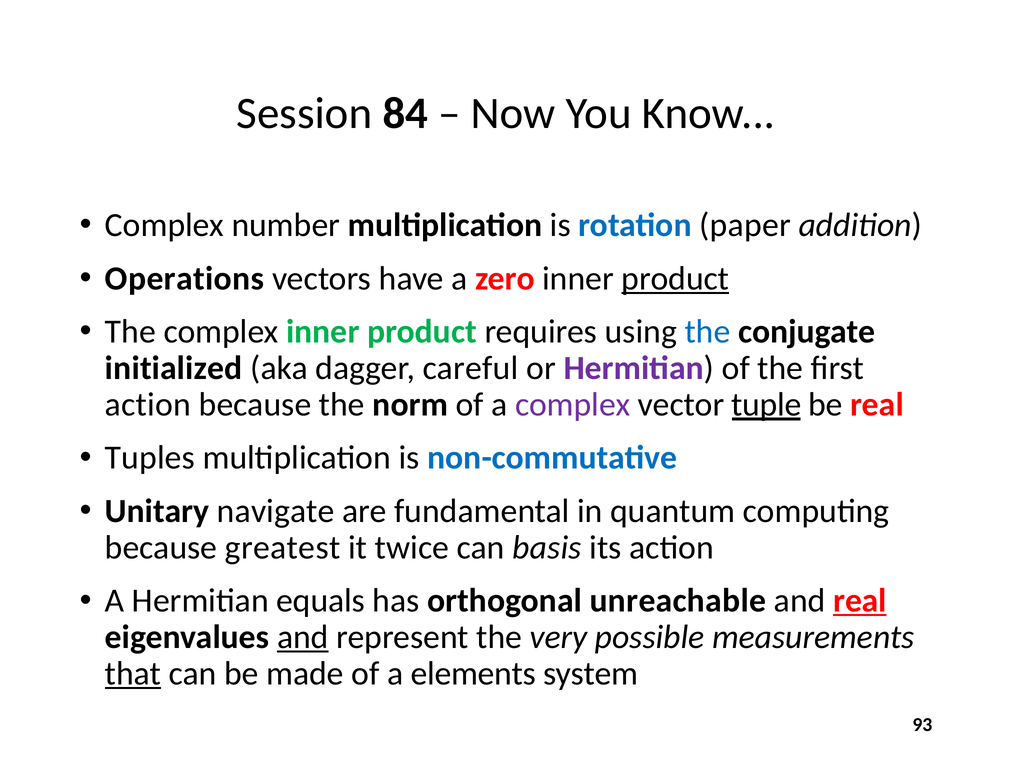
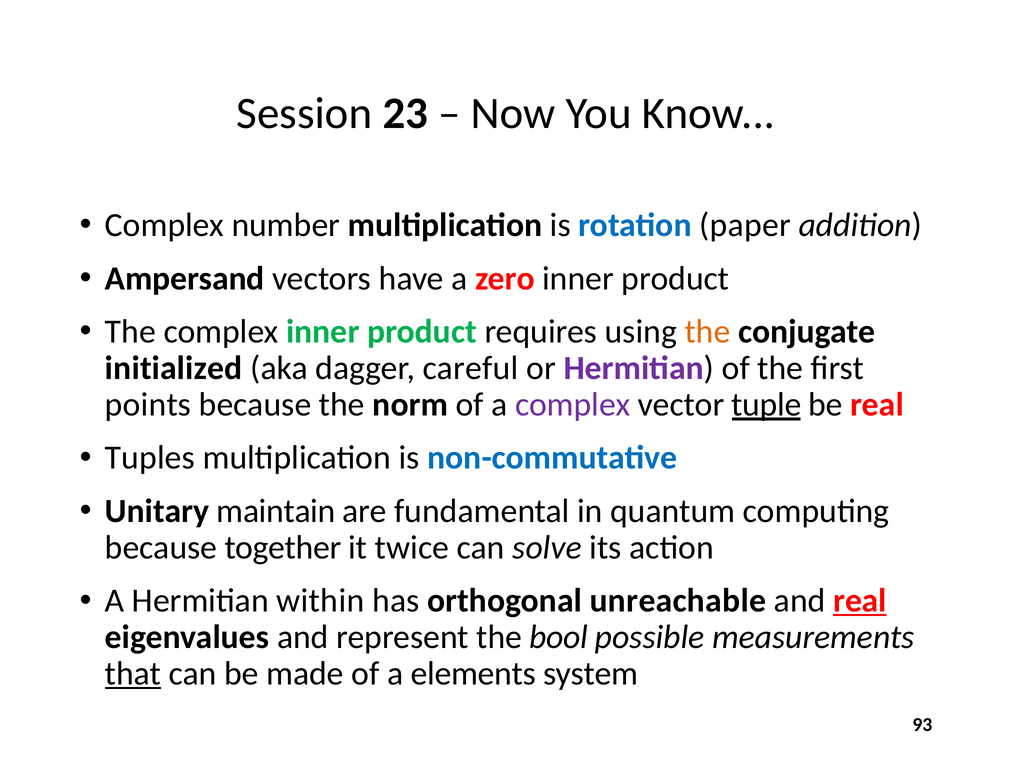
84: 84 -> 23 (405, 113)
Operations: Operations -> Ampersand (185, 278)
product underline: present -> none (675, 278)
the colour: blue -> orange (708, 332)
action: action -> points (148, 405)
navigate: navigate -> maintain (276, 511)
greatest: greatest -> together (283, 547)
basis: basis -> solve (547, 547)
equals: equals -> within (320, 601)
and underline: present -> none (303, 637)
very: very -> bool (559, 637)
